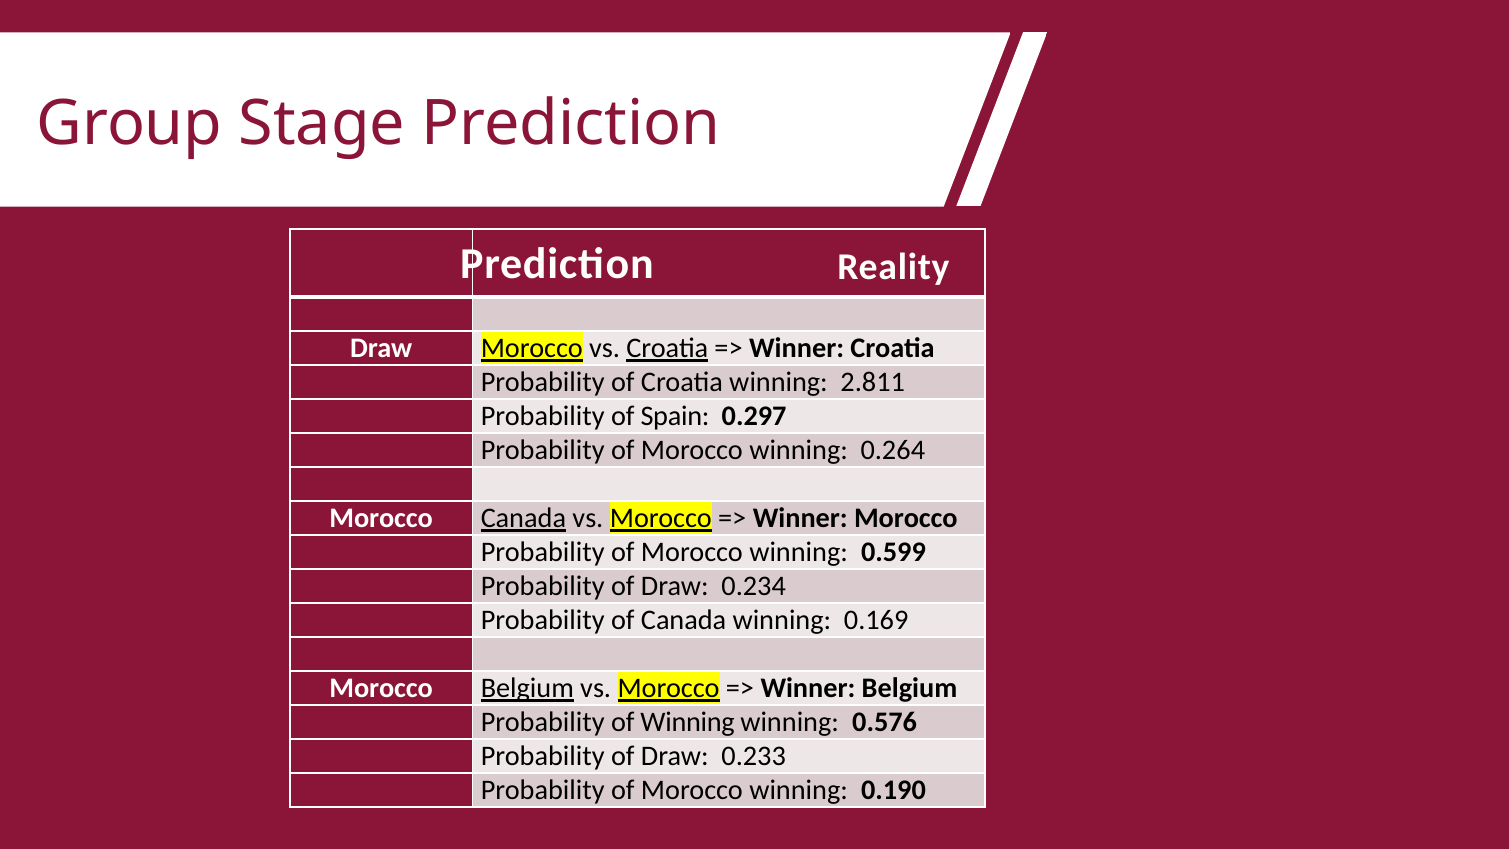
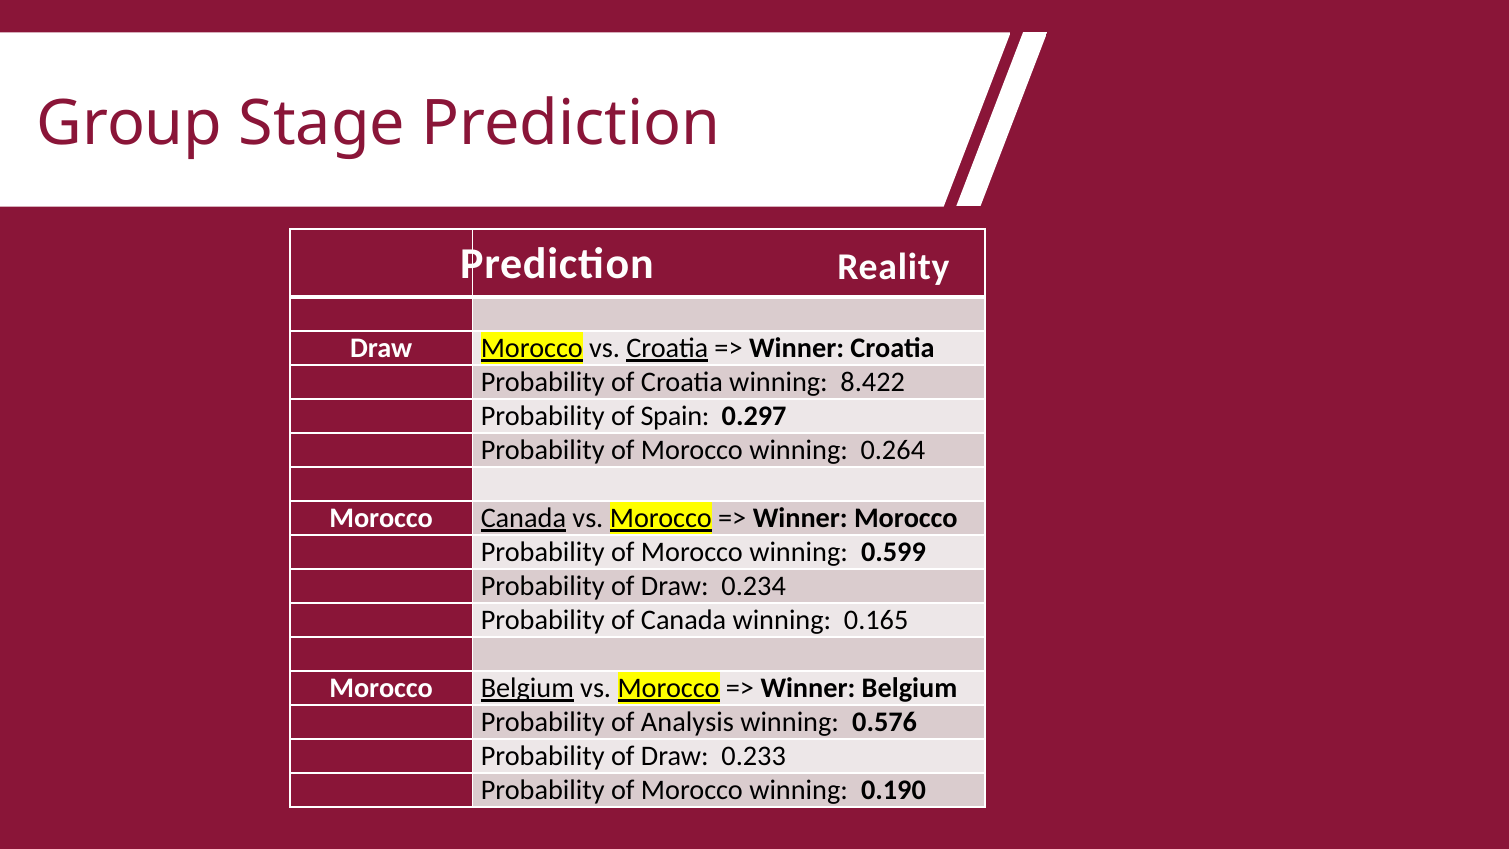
2.811: 2.811 -> 8.422 (873, 382)
0.169: 0.169 -> 0.165 (876, 620)
of Winning: Winning -> Analysis (687, 722)
